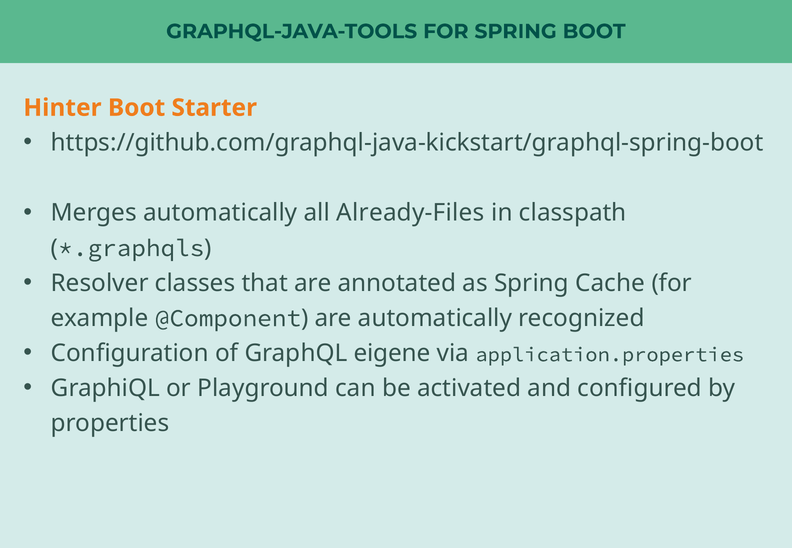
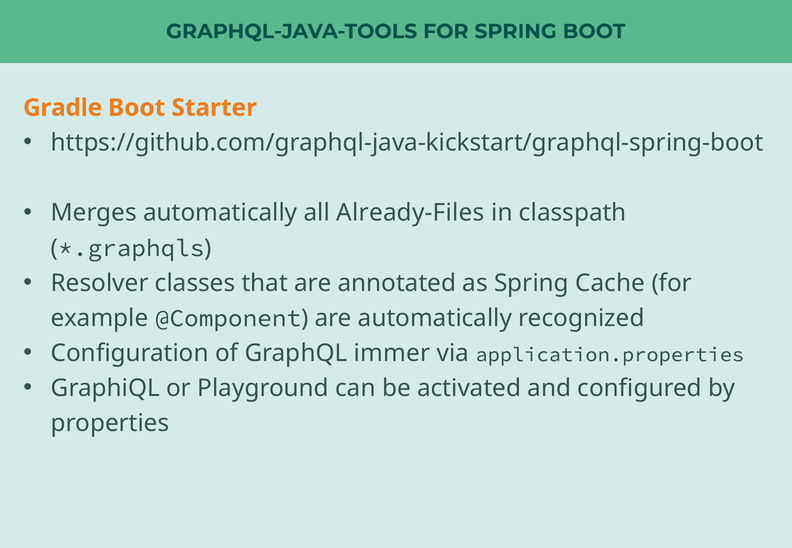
Hinter: Hinter -> Gradle (63, 108)
eigene: eigene -> immer (392, 353)
